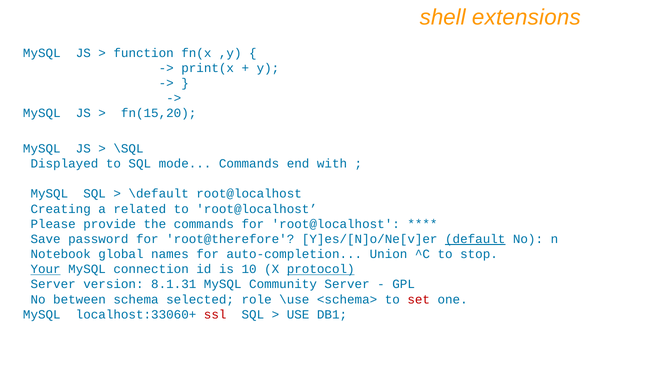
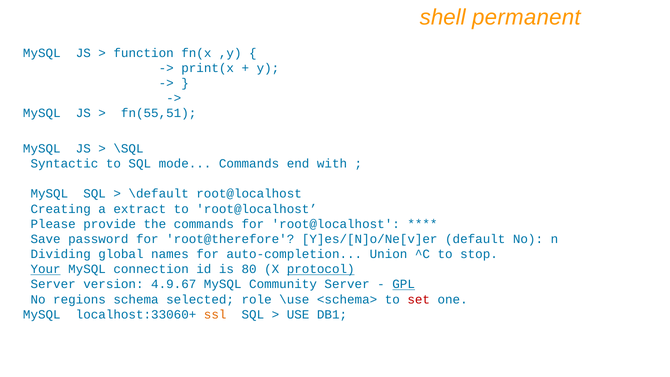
extensions: extensions -> permanent (526, 17)
fn(15,20: fn(15,20 -> fn(55,51 (159, 113)
Displayed: Displayed -> Syntactic (64, 164)
related: related -> extract (140, 209)
default underline: present -> none (475, 239)
Notebook: Notebook -> Dividing (61, 254)
10: 10 -> 80 (249, 269)
8.1.31: 8.1.31 -> 4.9.67 (174, 284)
GPL underline: none -> present (404, 284)
between: between -> regions (79, 299)
ssl colour: red -> orange (215, 314)
